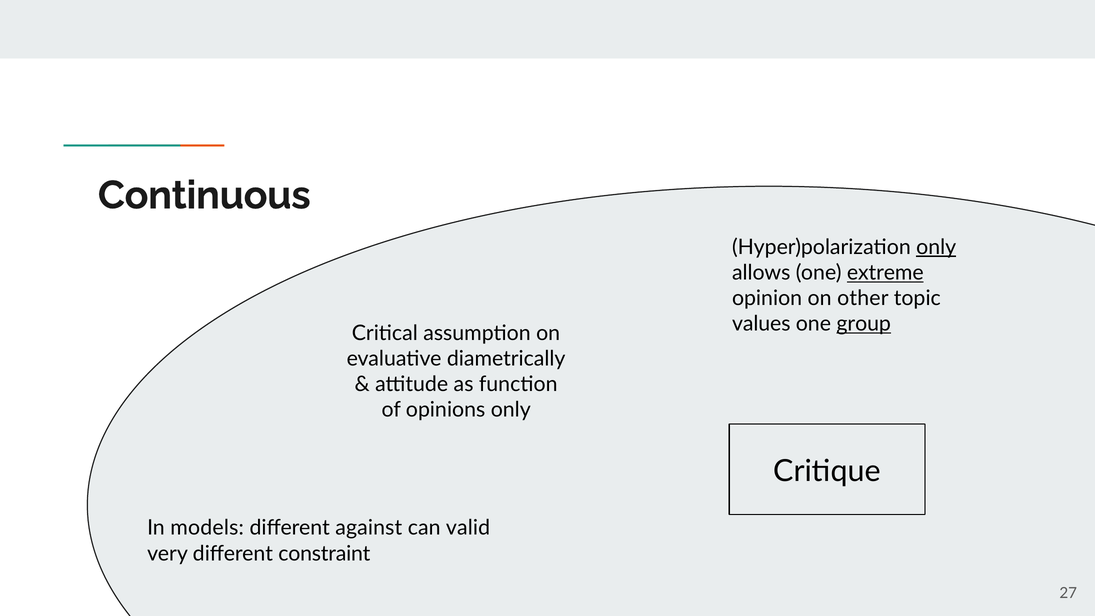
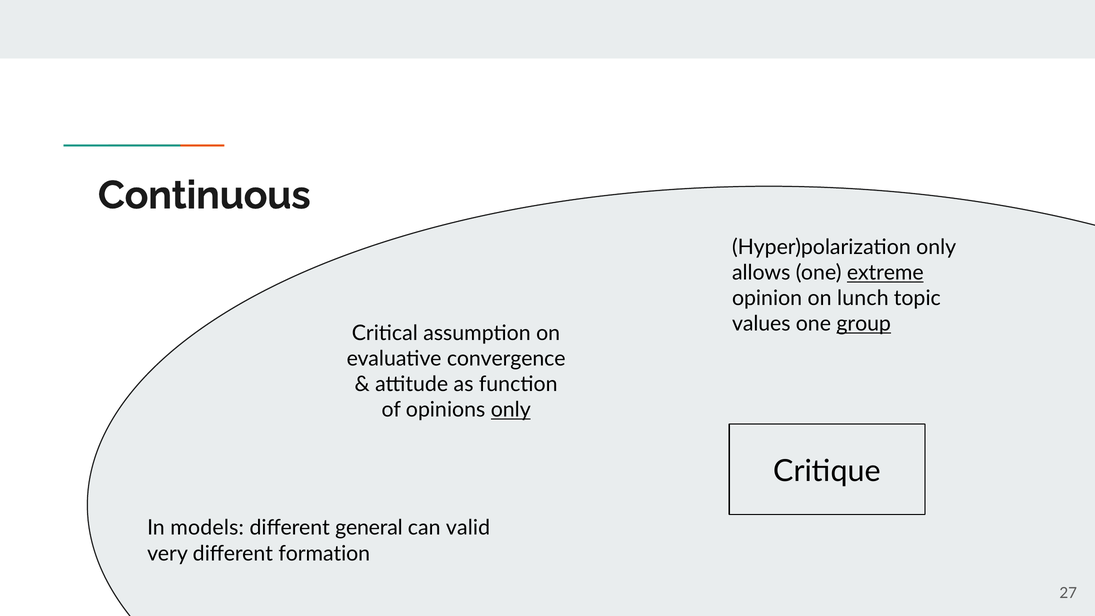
only underline: present -> none (936, 247)
other: other -> lunch (863, 298)
diametrically: diametrically -> convergence (506, 359)
only underline: none -> present (511, 410)
against: against -> general (369, 528)
constraint: constraint -> formation (324, 553)
